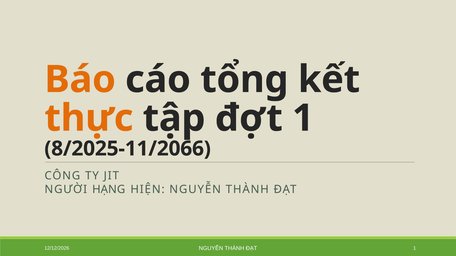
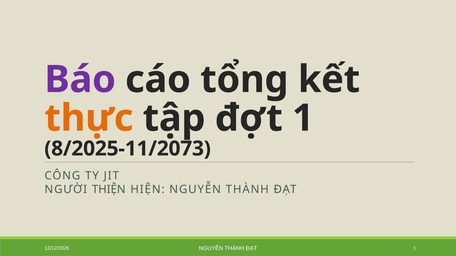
Báo colour: orange -> purple (80, 80)
8/2025-11/2066: 8/2025-11/2066 -> 8/2025-11/2073 (128, 149)
HẠNG: HẠNG -> THIỆN (109, 190)
